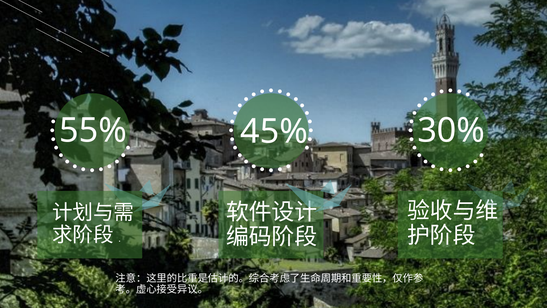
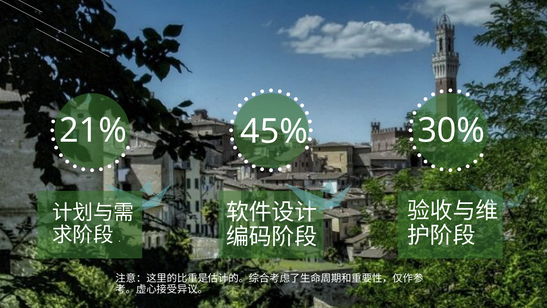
55%: 55% -> 21% (93, 130)
